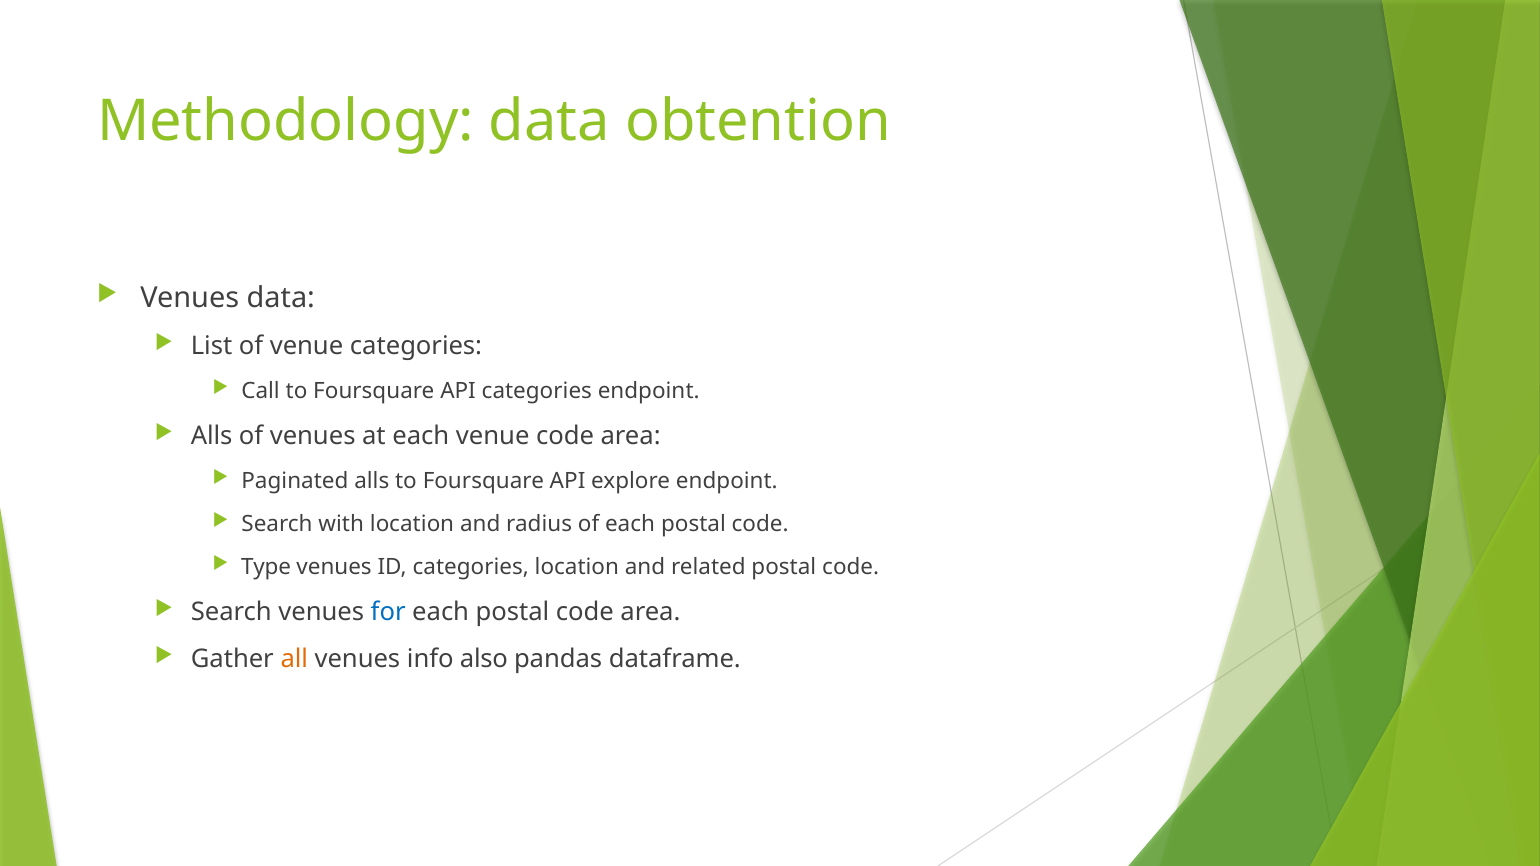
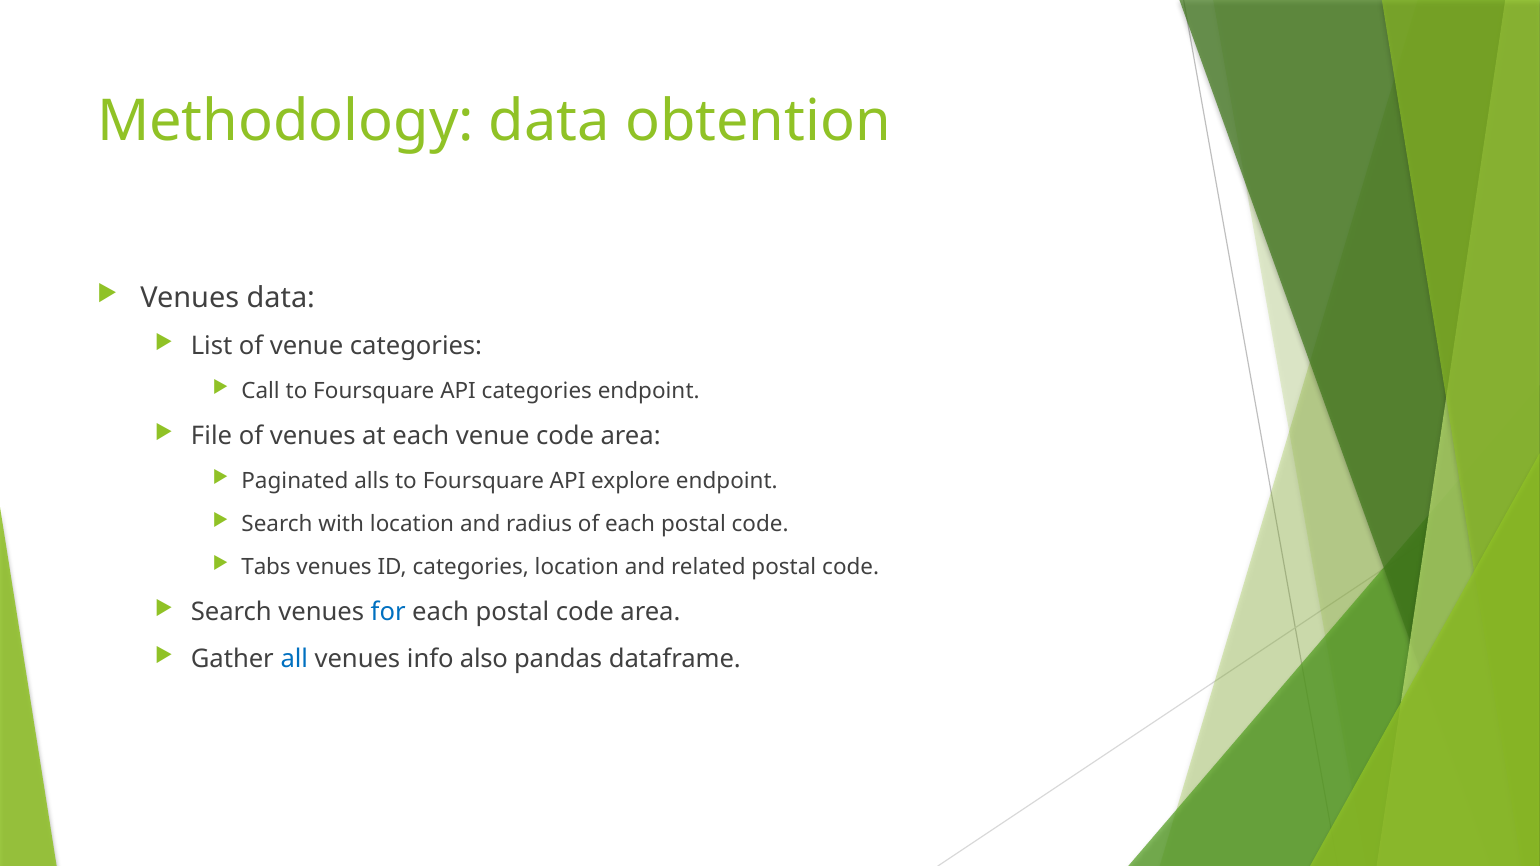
Alls: Alls -> File (212, 436)
Type: Type -> Tabs (266, 567)
all colour: orange -> blue (294, 659)
